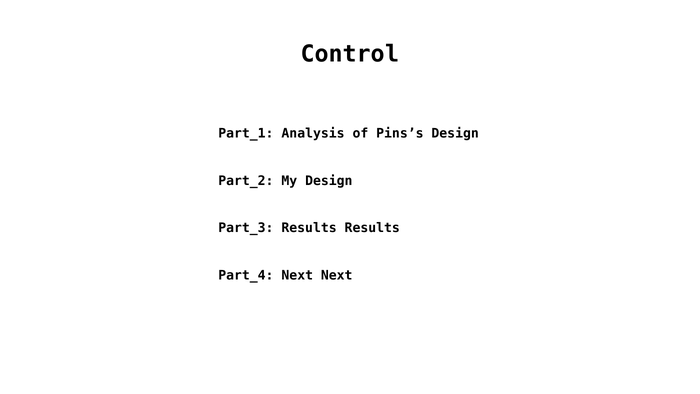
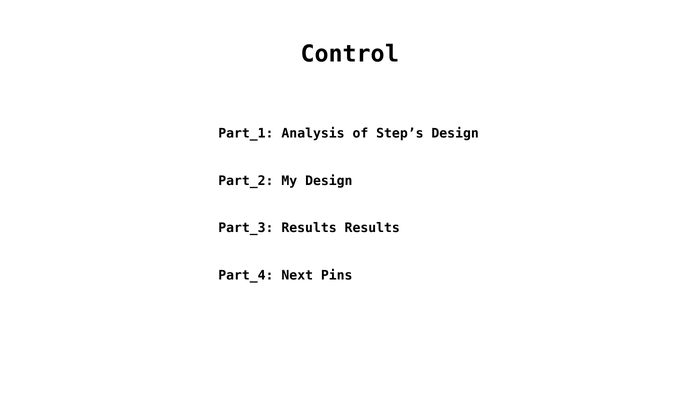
Pins’s: Pins’s -> Step’s (400, 133)
Next Next: Next -> Pins (337, 275)
